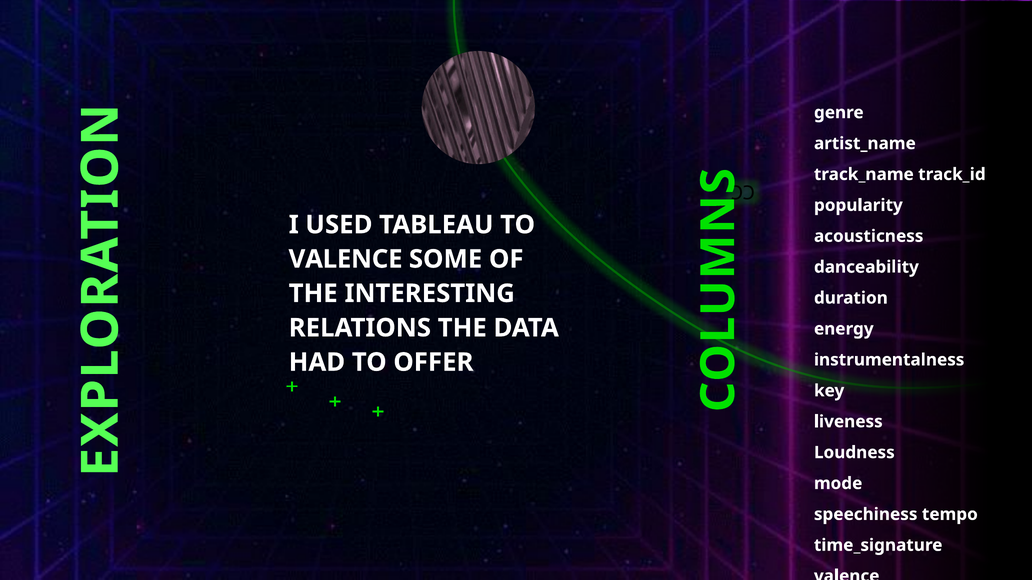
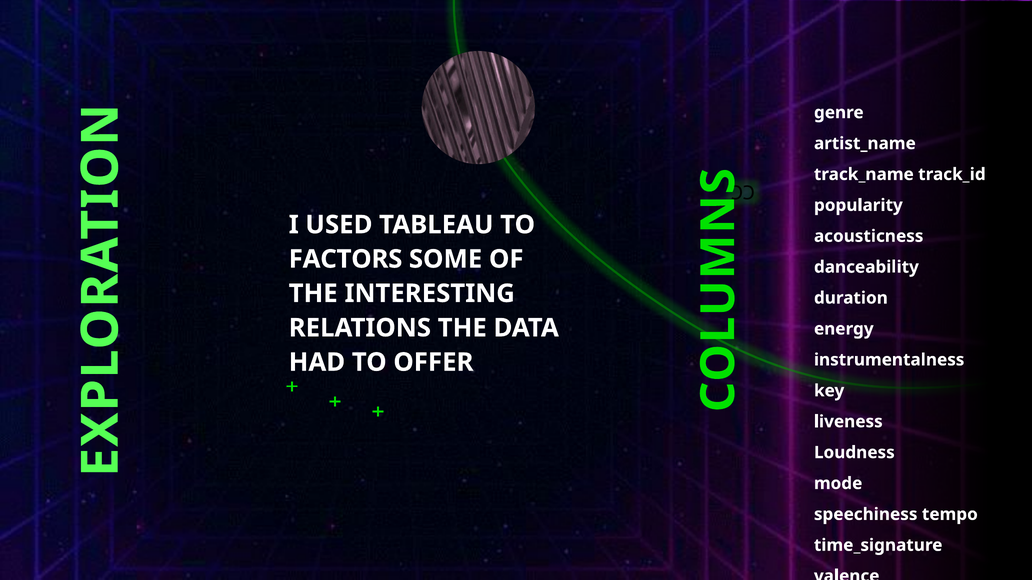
VALENCE: VALENCE -> FACTORS (346, 259)
